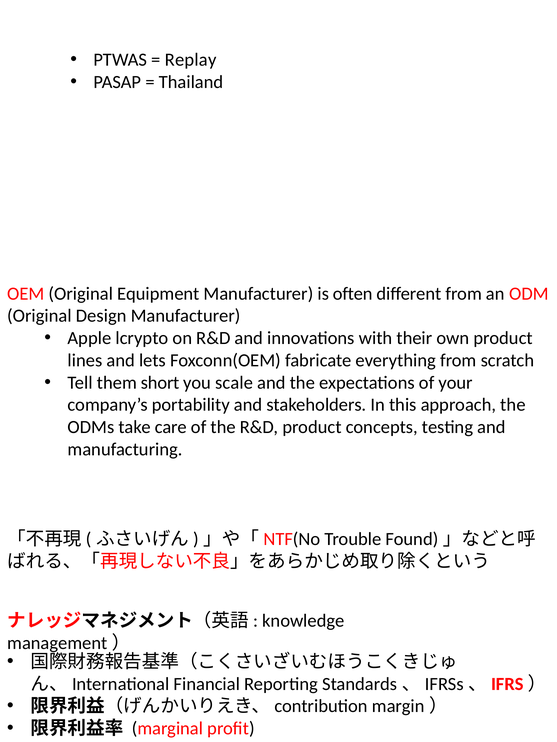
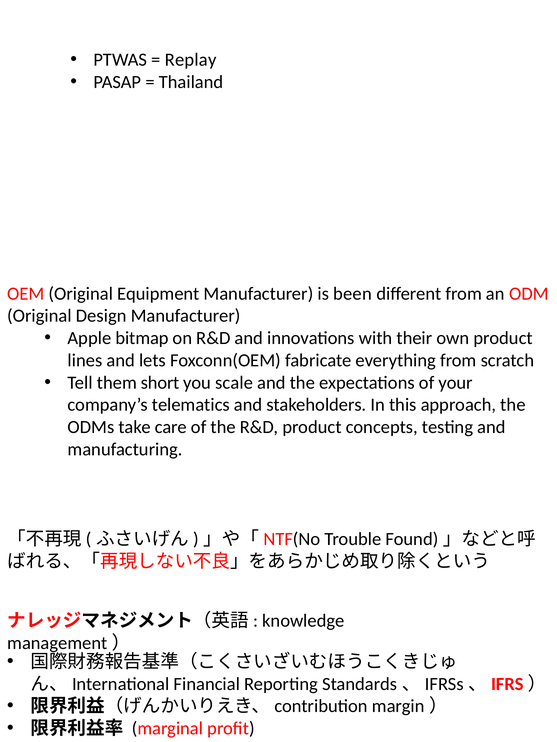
often: often -> been (353, 294)
lcrypto: lcrypto -> bitmap (142, 338)
portability: portability -> telematics (191, 405)
